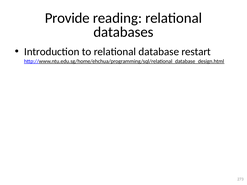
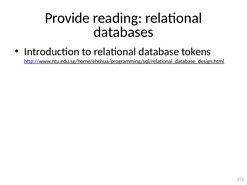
restart: restart -> tokens (196, 52)
